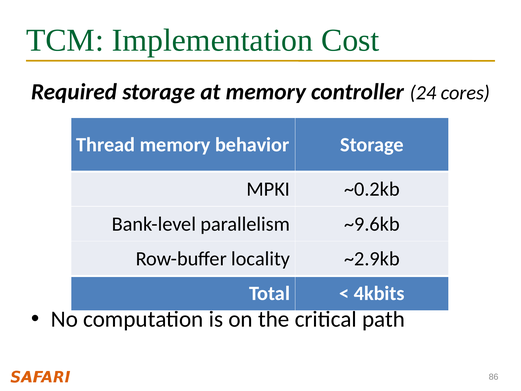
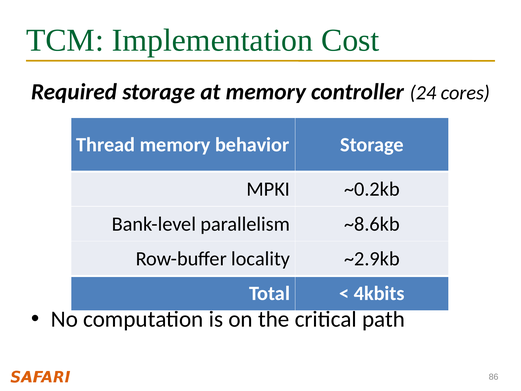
~9.6kb: ~9.6kb -> ~8.6kb (372, 224)
